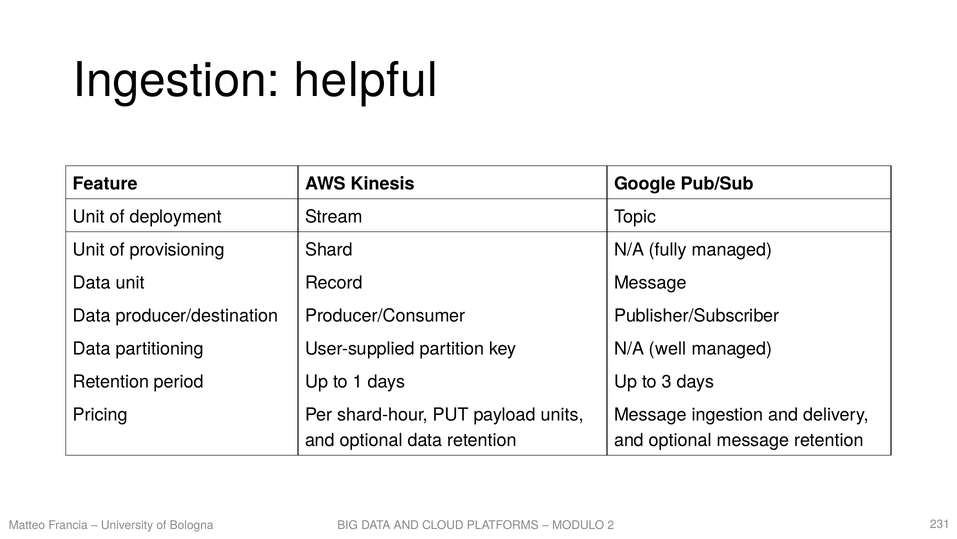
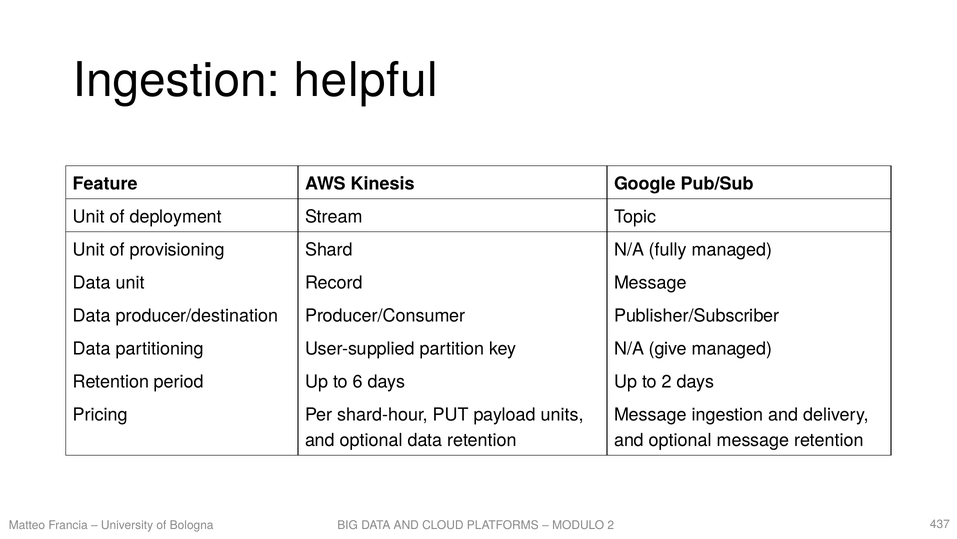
well: well -> give (668, 348)
1: 1 -> 6 (358, 381)
to 3: 3 -> 2 (667, 381)
231: 231 -> 437 (940, 523)
